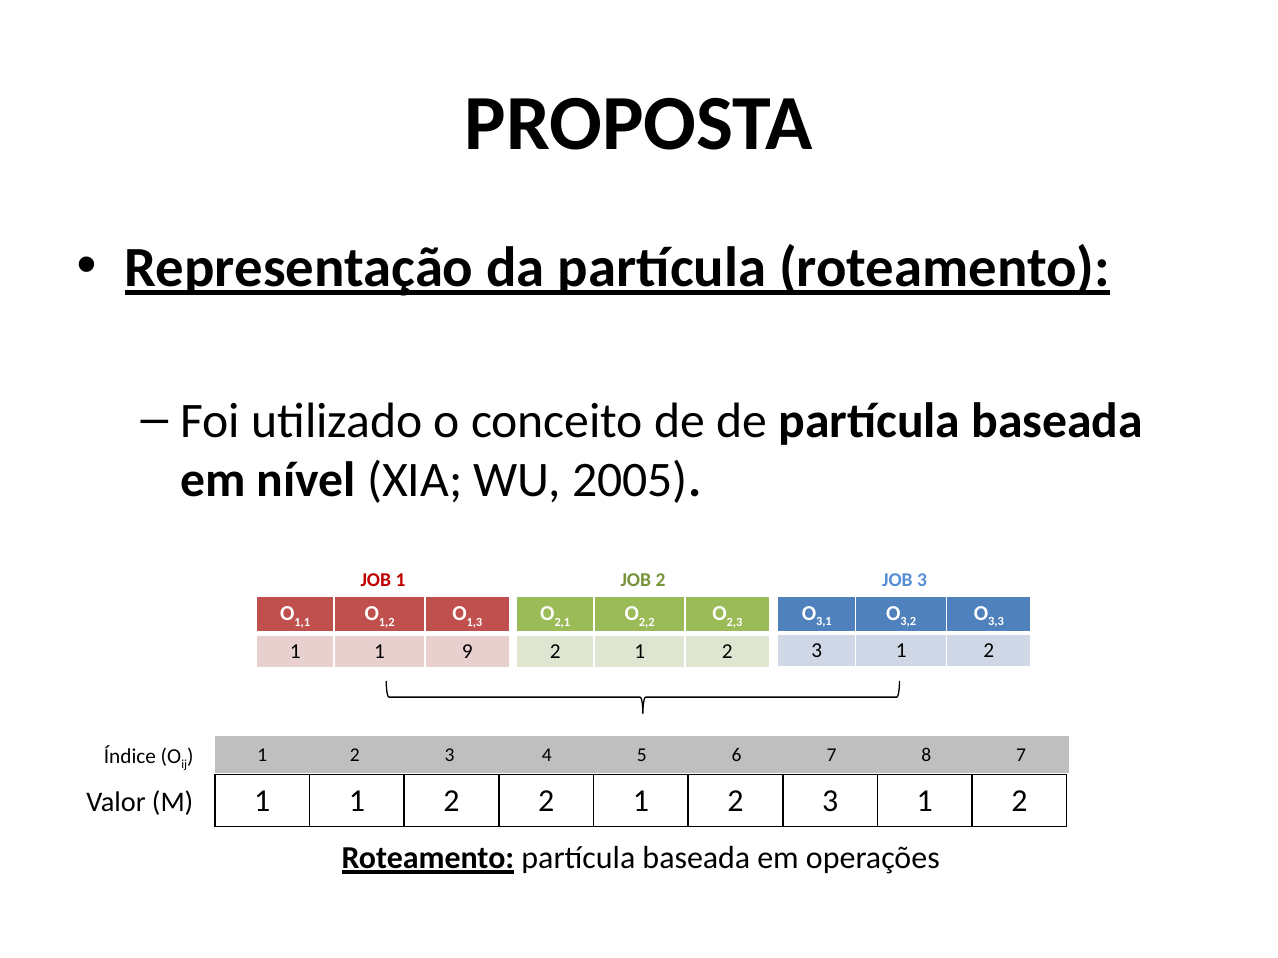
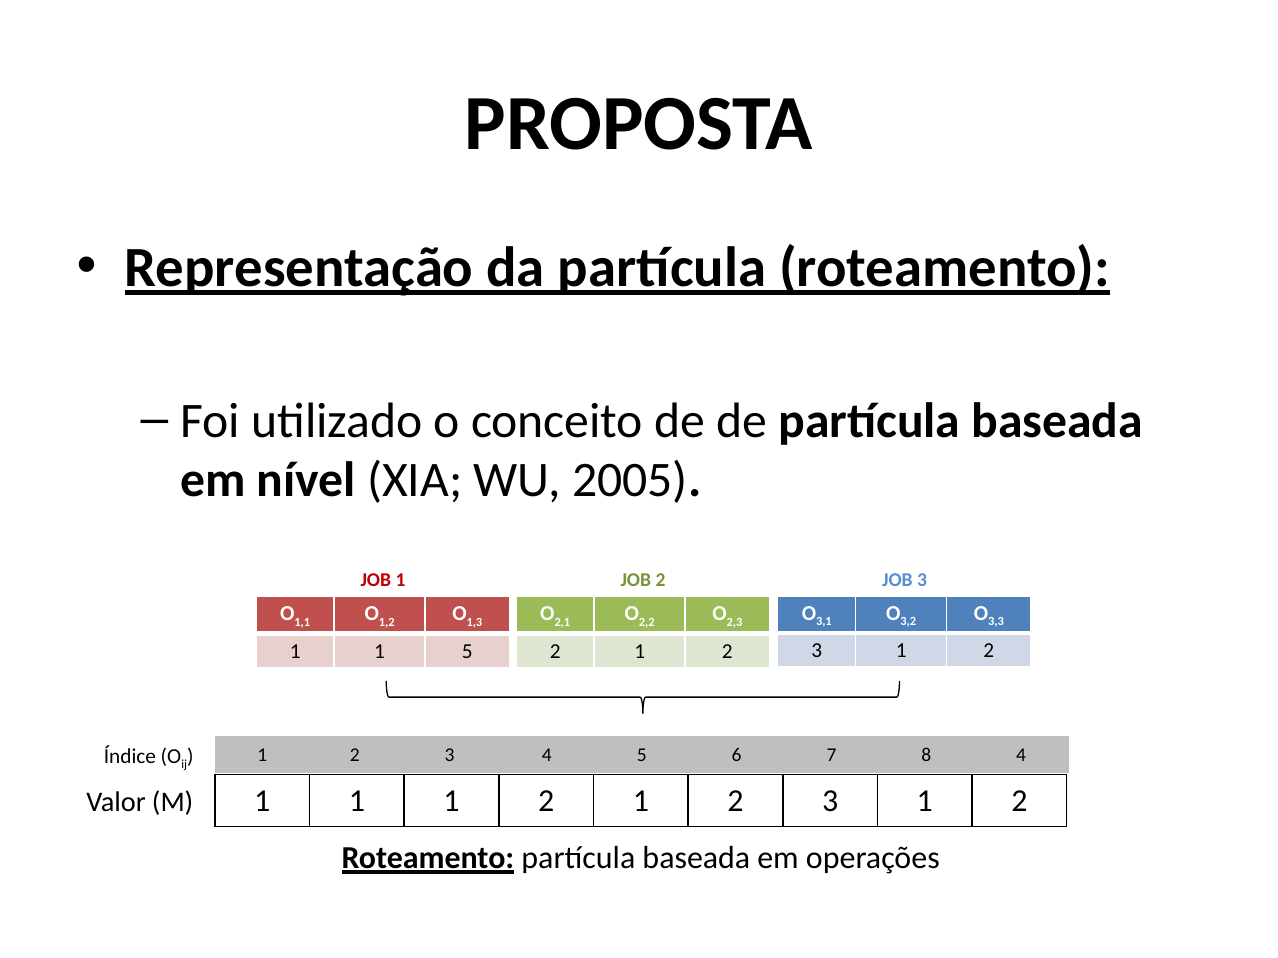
1 9: 9 -> 5 (467, 651)
8 7: 7 -> 4 (1021, 756)
2: 2 -> 1 (452, 801)
